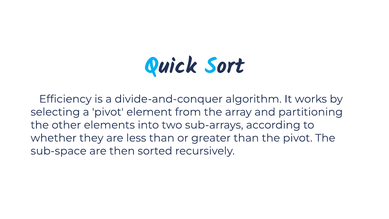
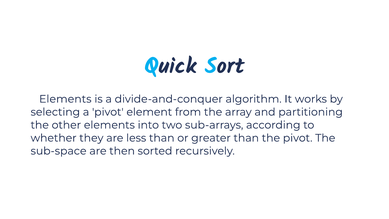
Efficiency: Efficiency -> Elements (65, 99)
